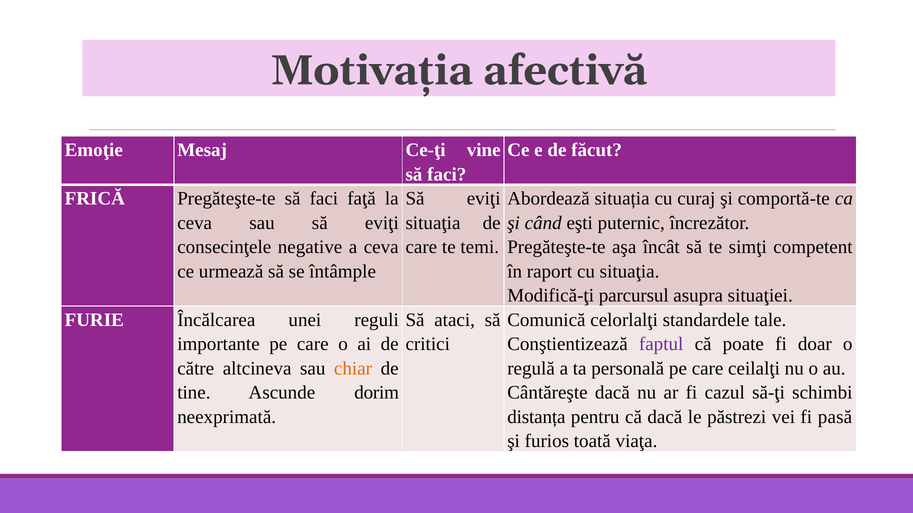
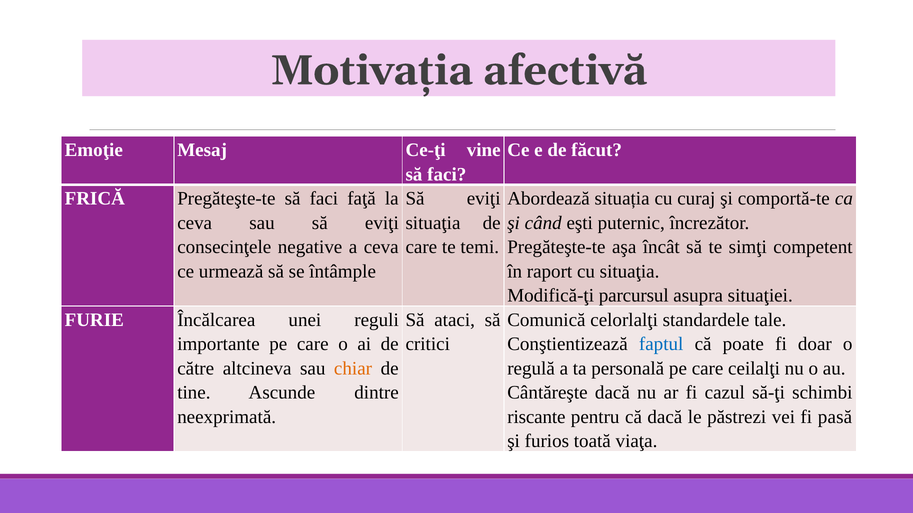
faptul colour: purple -> blue (661, 344)
dorim: dorim -> dintre (377, 393)
distanța: distanța -> riscante (536, 417)
